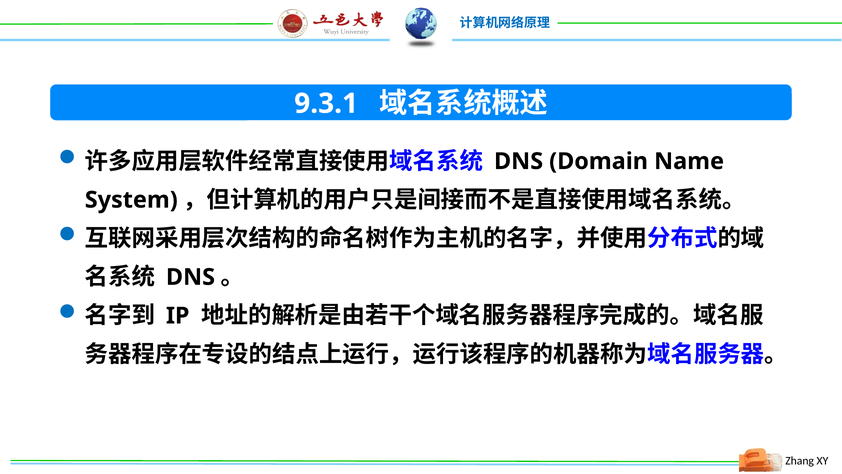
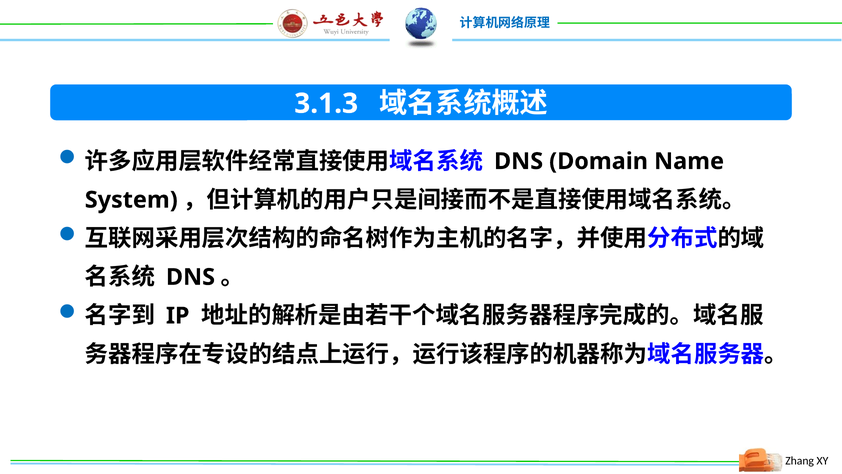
9.3.1: 9.3.1 -> 3.1.3 (326, 103)
